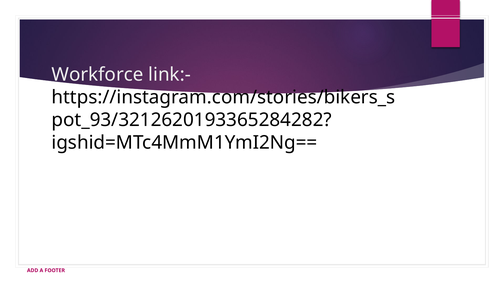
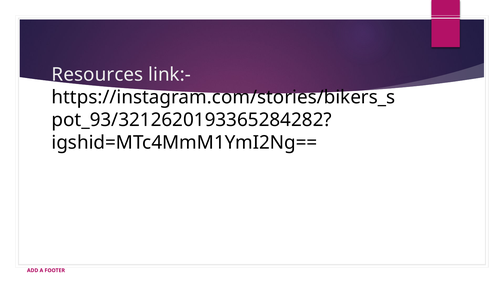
Workforce: Workforce -> Resources (97, 75)
